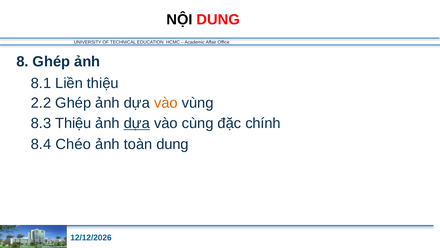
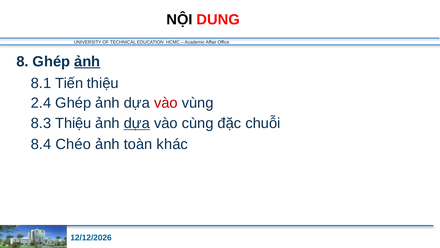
ảnh underline: none -> present (87, 61)
Liền: Liền -> Tiến (69, 83)
2.2: 2.2 -> 2.4 (41, 103)
vào colour: orange -> red (166, 103)
chính: chính -> chuỗi (263, 123)
toàn dung: dung -> khác (172, 144)
